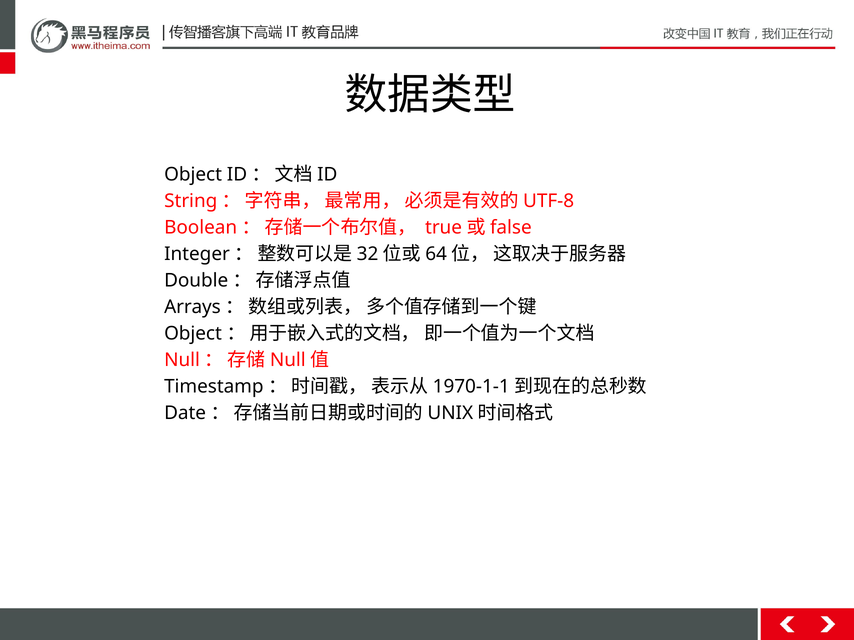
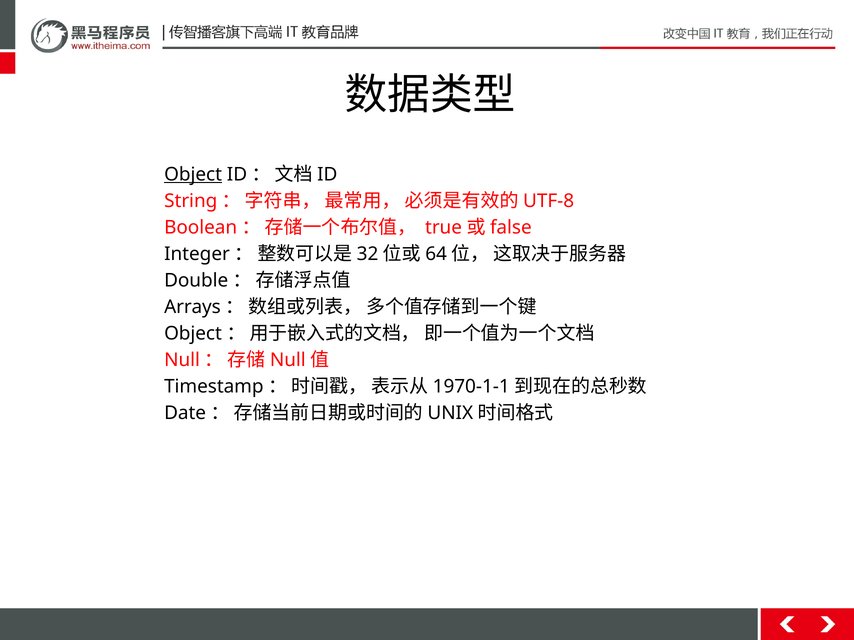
Object underline: none -> present (193, 174)
